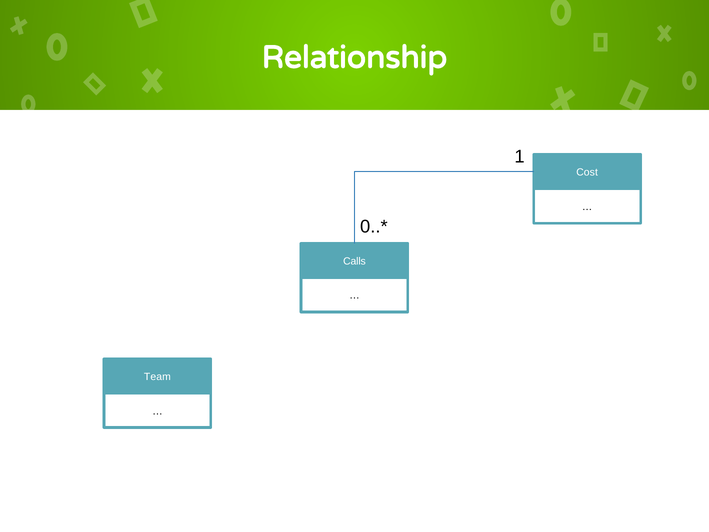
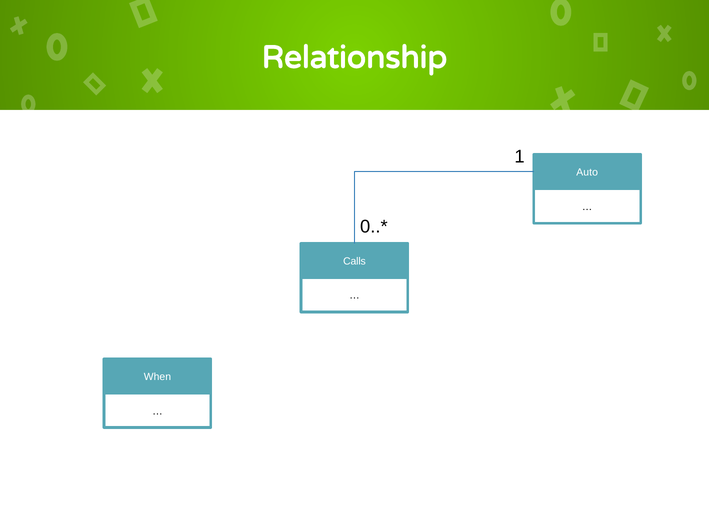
Cost: Cost -> Auto (587, 172)
Team: Team -> When (157, 377)
